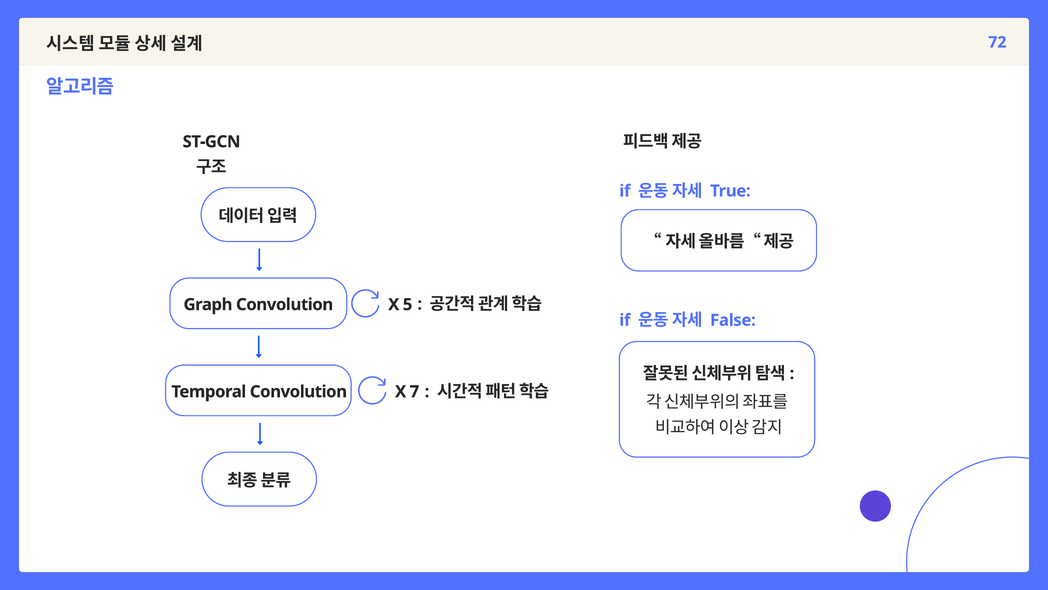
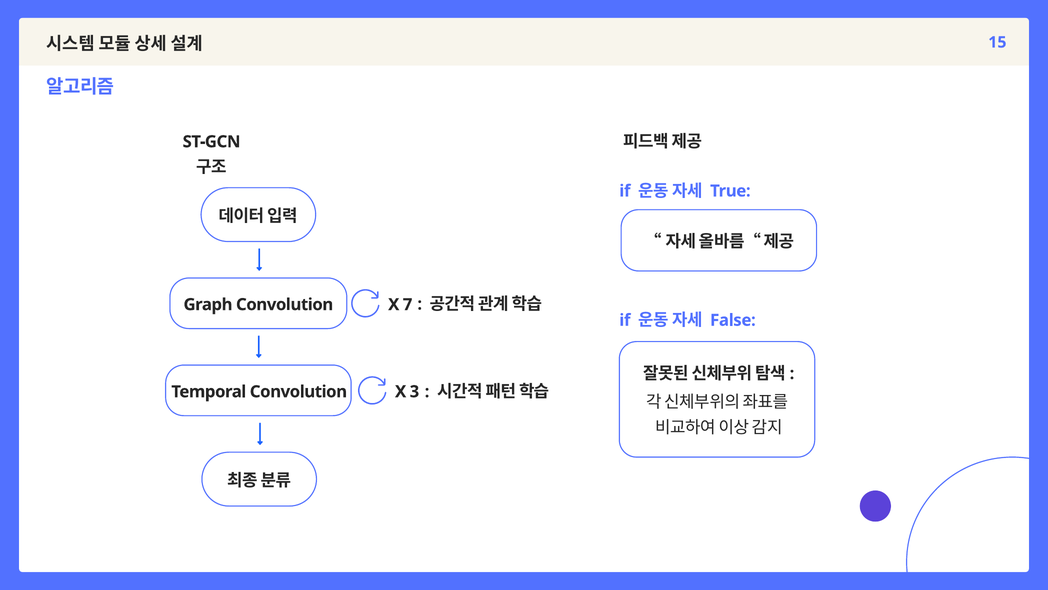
72: 72 -> 15 (997, 42)
5: 5 -> 7 (408, 304)
7: 7 -> 3 (414, 391)
